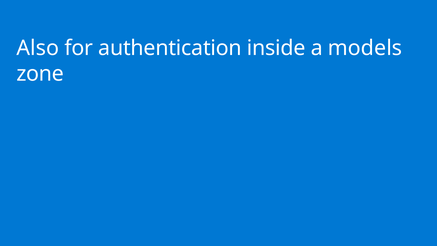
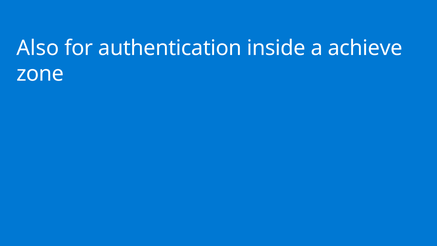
models: models -> achieve (365, 48)
